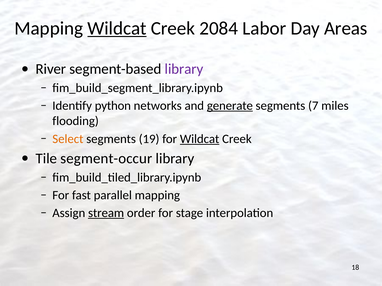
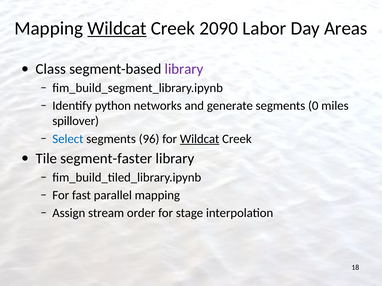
2084: 2084 -> 2090 (219, 28)
River: River -> Class (51, 69)
generate underline: present -> none (230, 106)
7: 7 -> 0 (313, 106)
flooding: flooding -> spillover (76, 121)
Select colour: orange -> blue (68, 139)
19: 19 -> 96 (149, 139)
segment-occur: segment-occur -> segment-faster (106, 159)
stream underline: present -> none (106, 213)
